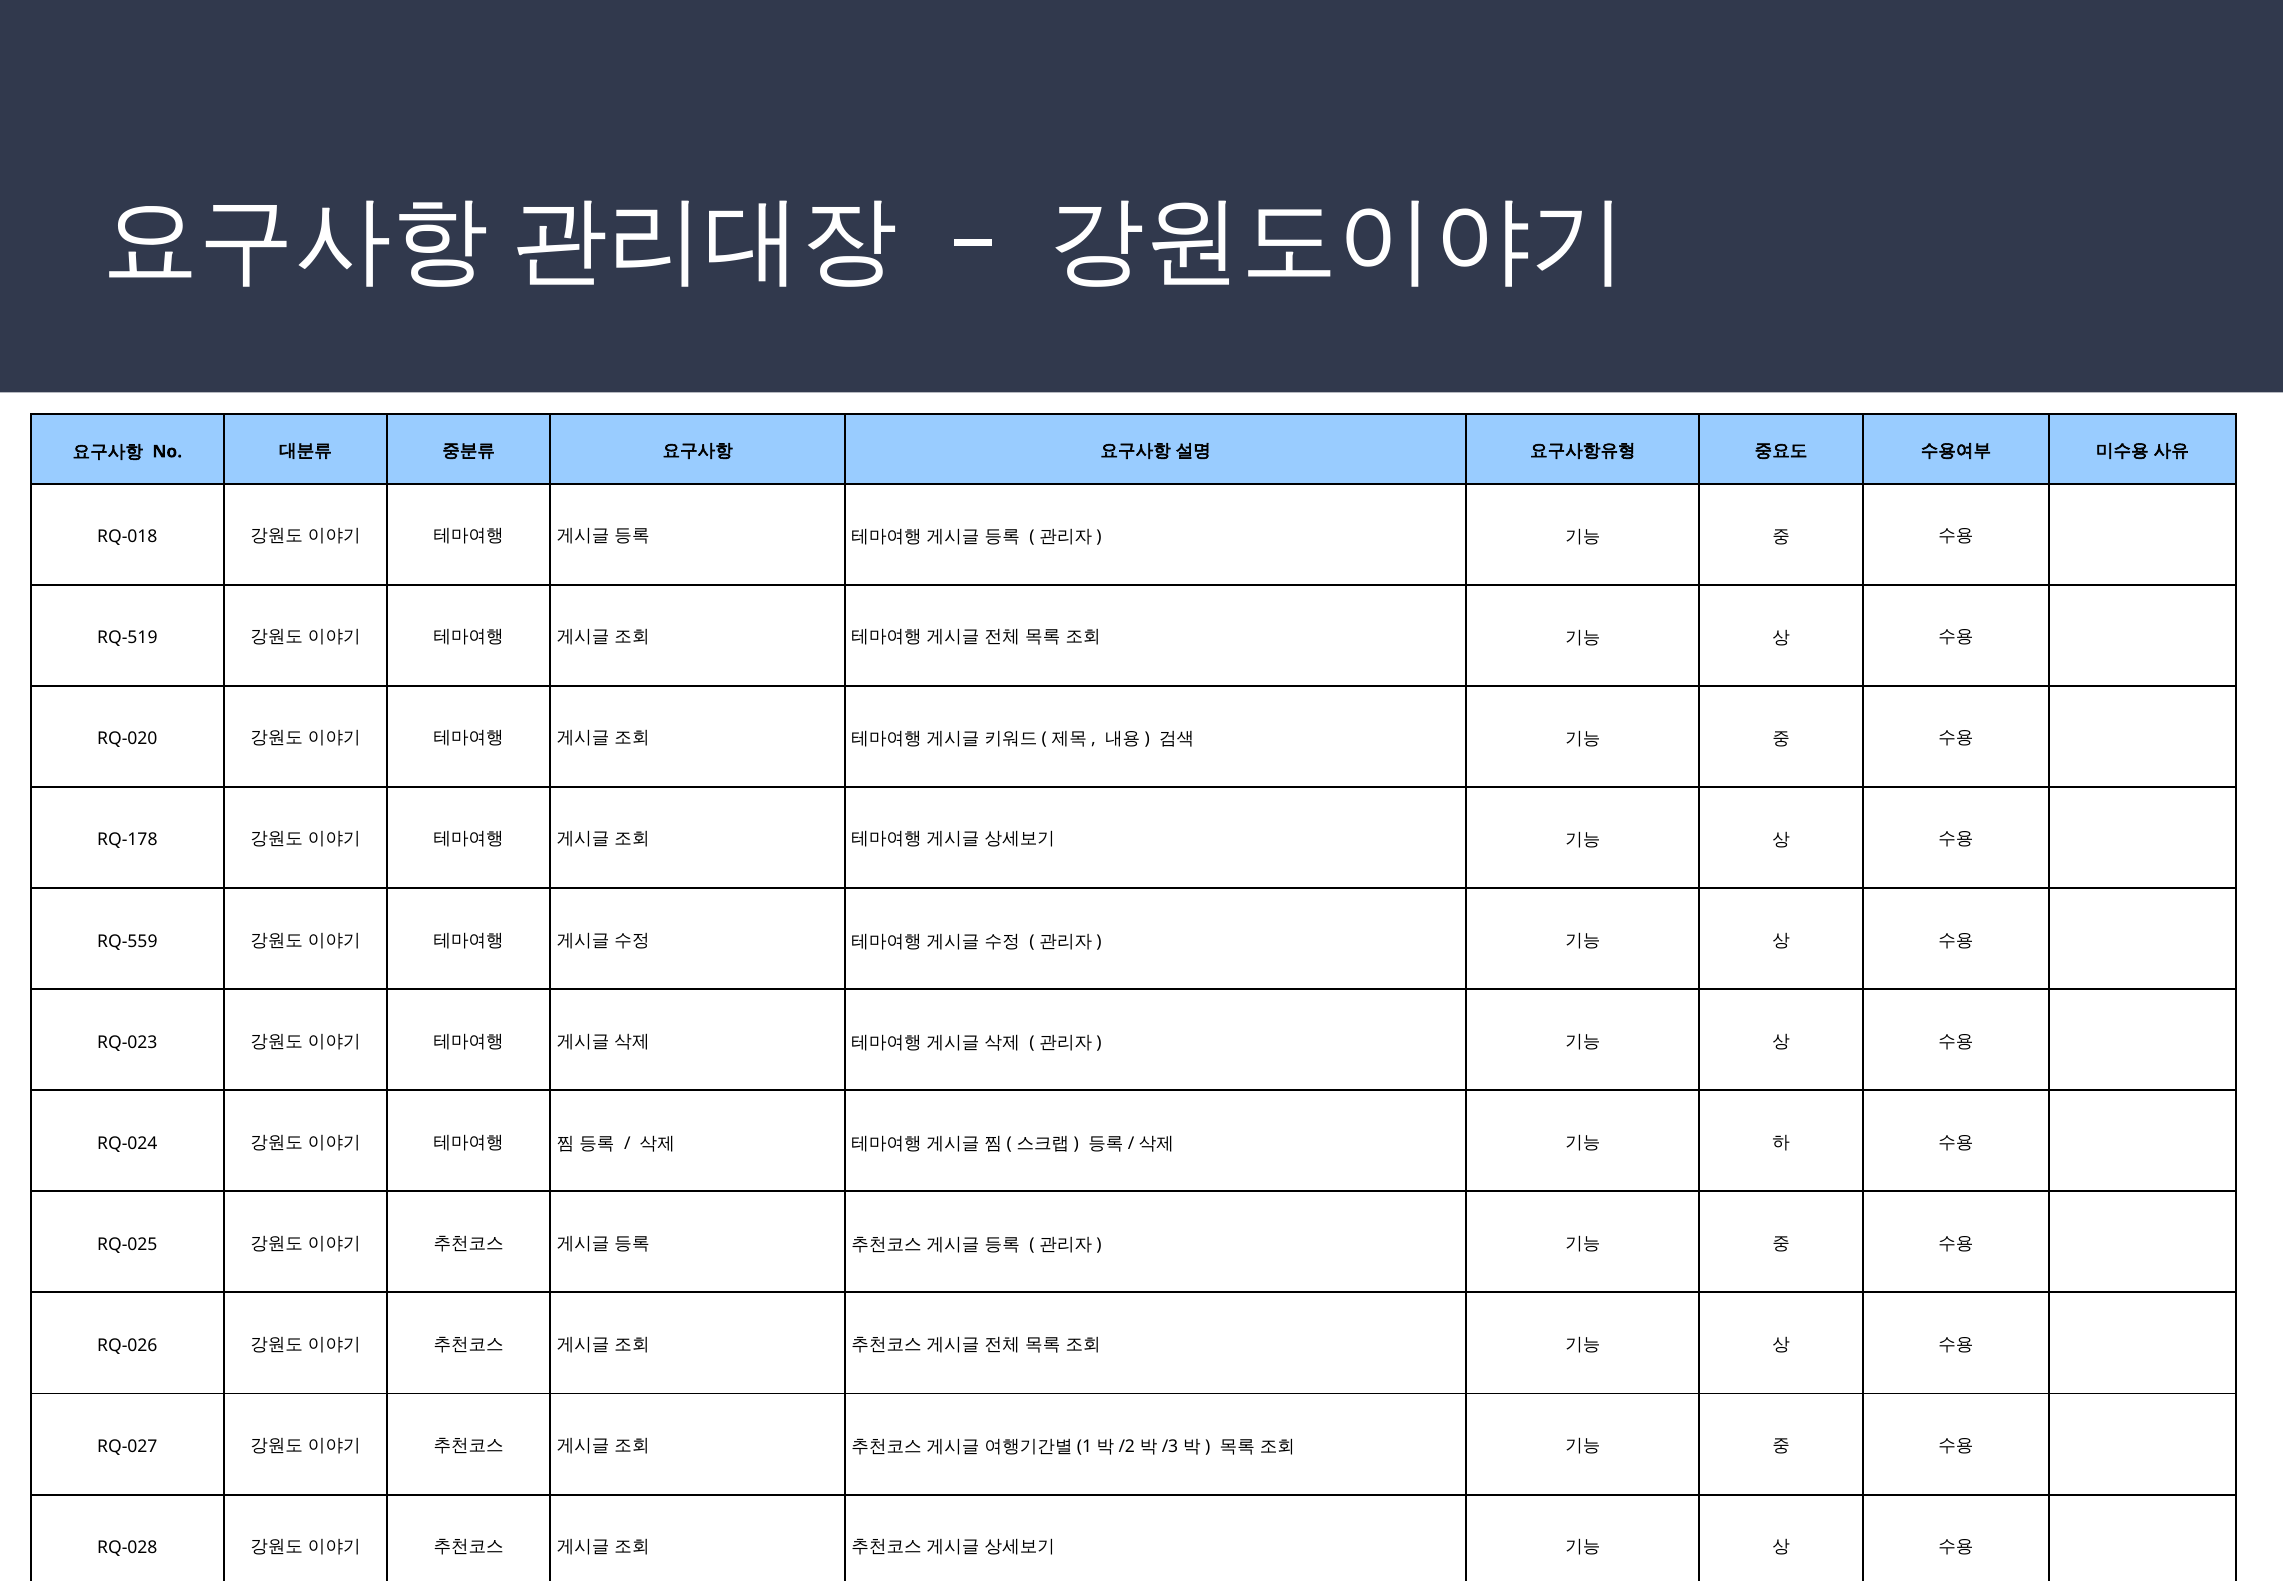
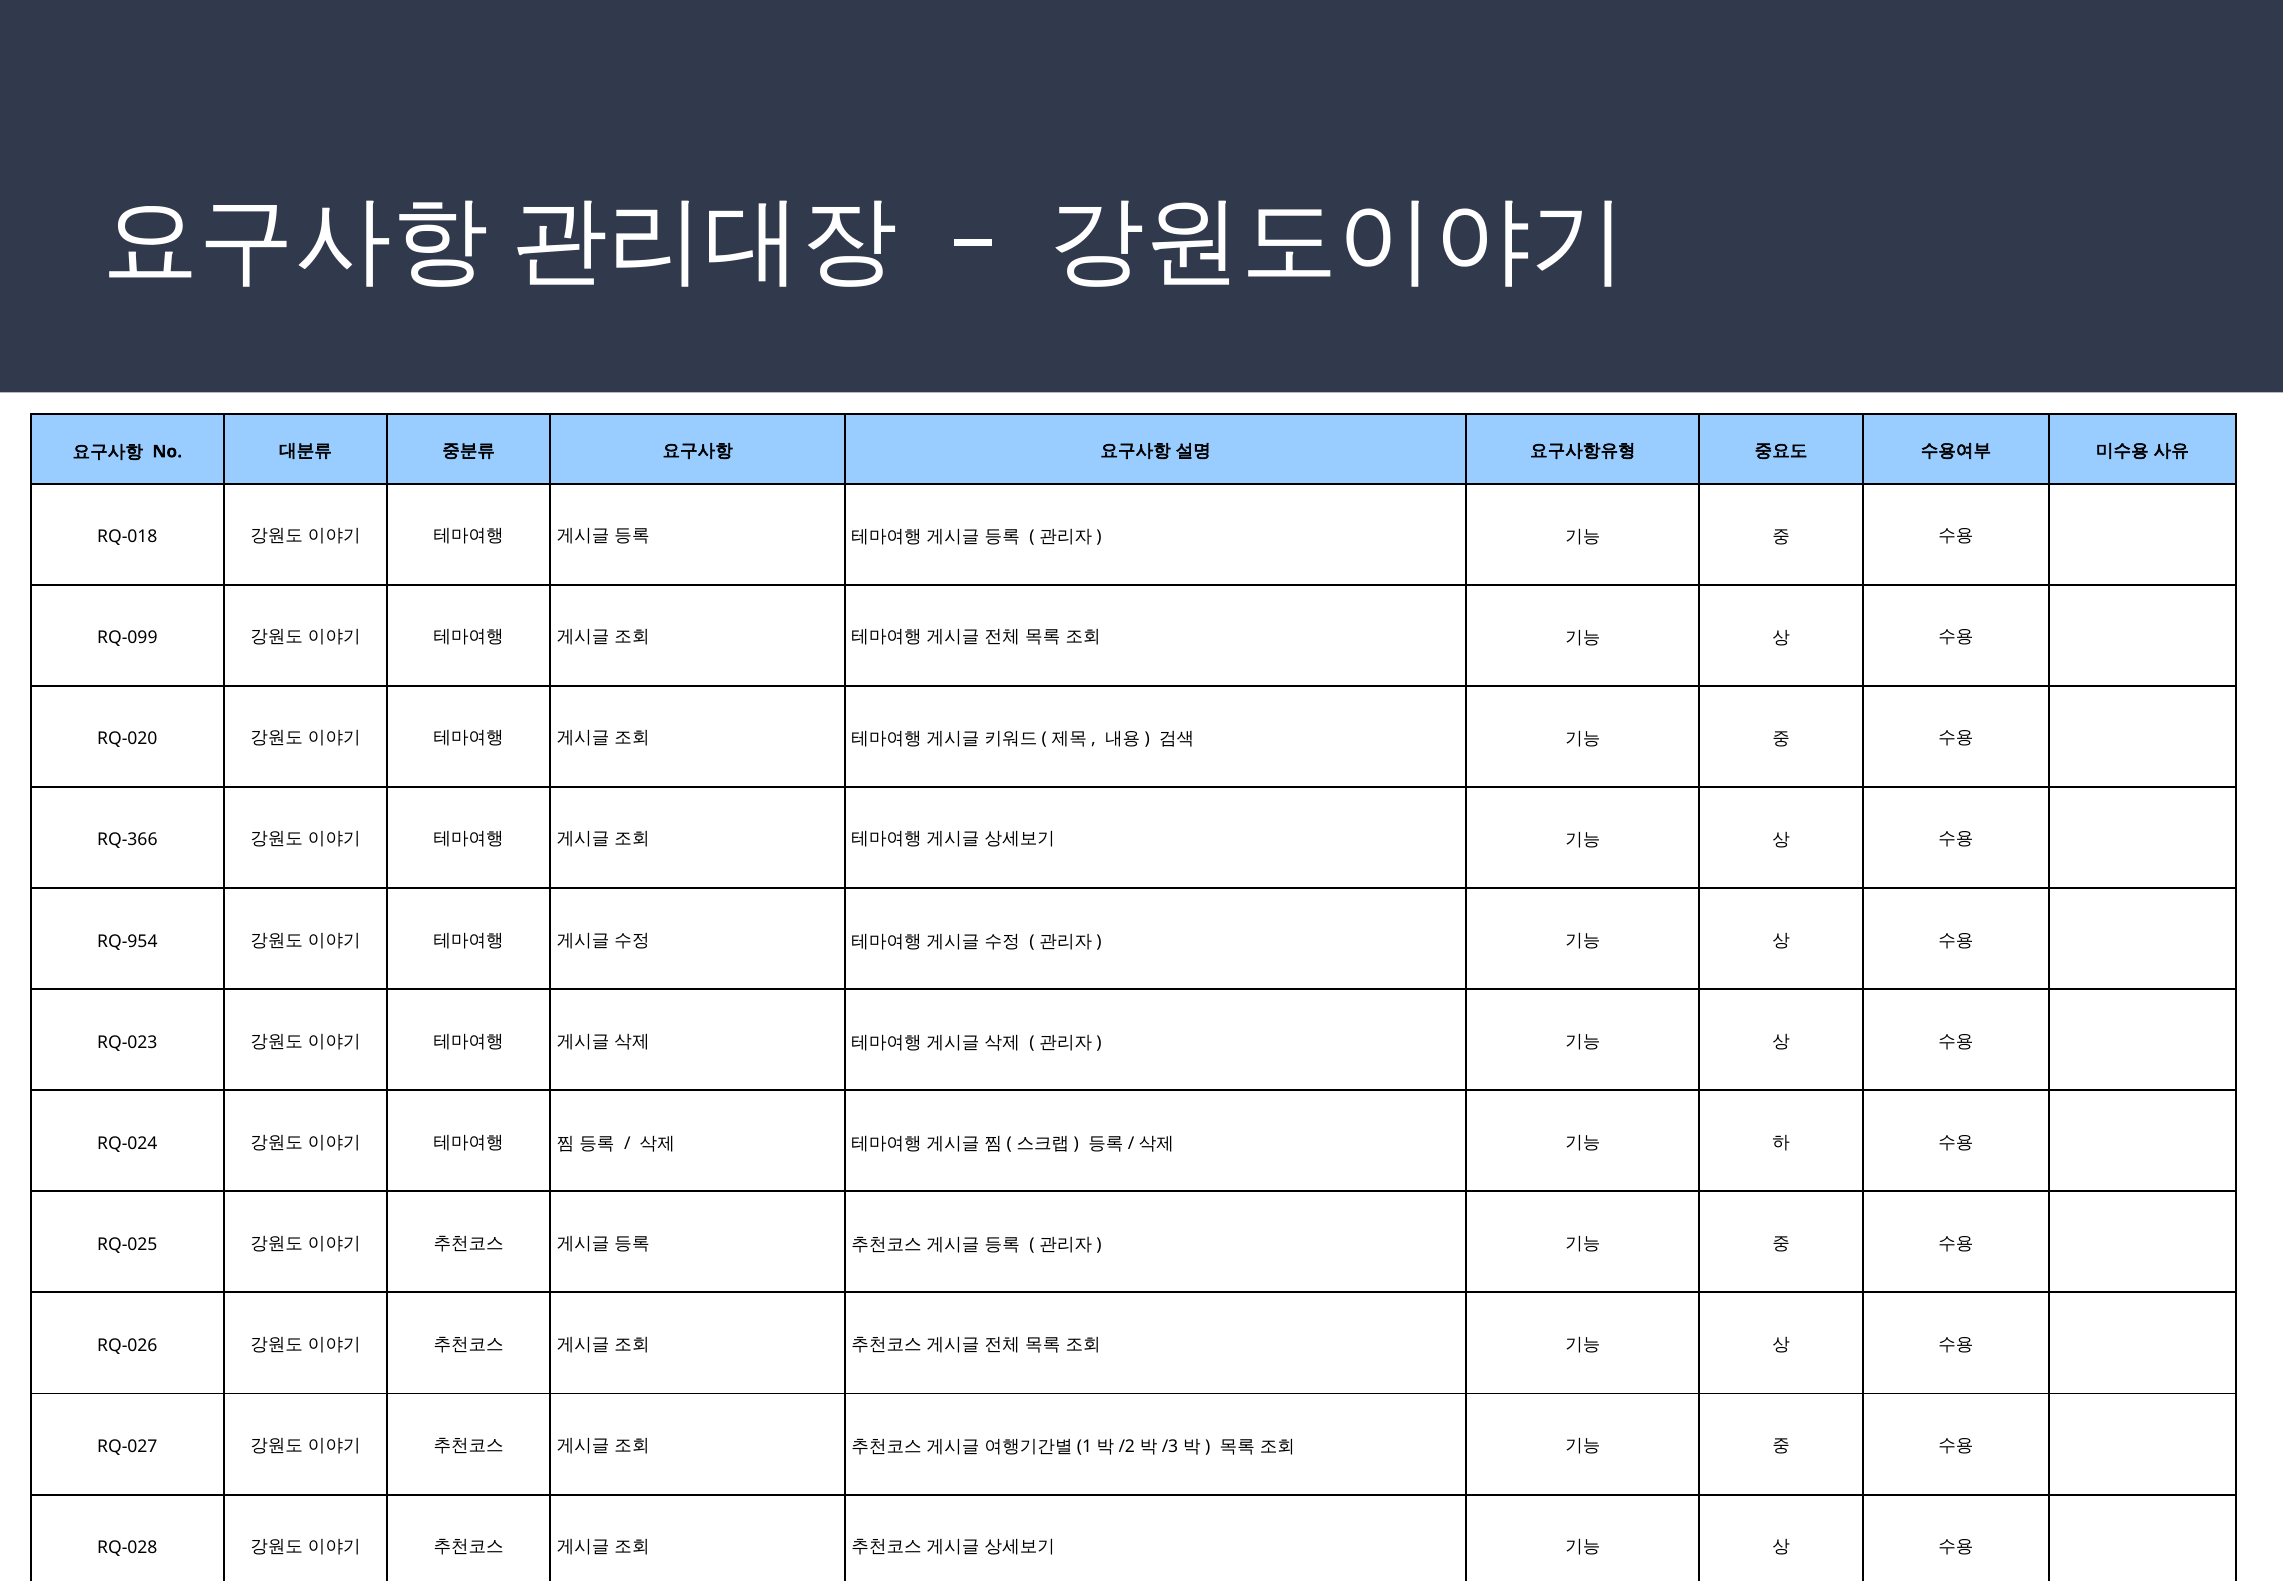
RQ-519: RQ-519 -> RQ-099 (127, 638)
RQ-178: RQ-178 -> RQ-366 (127, 840)
RQ-559: RQ-559 -> RQ-954 (127, 941)
